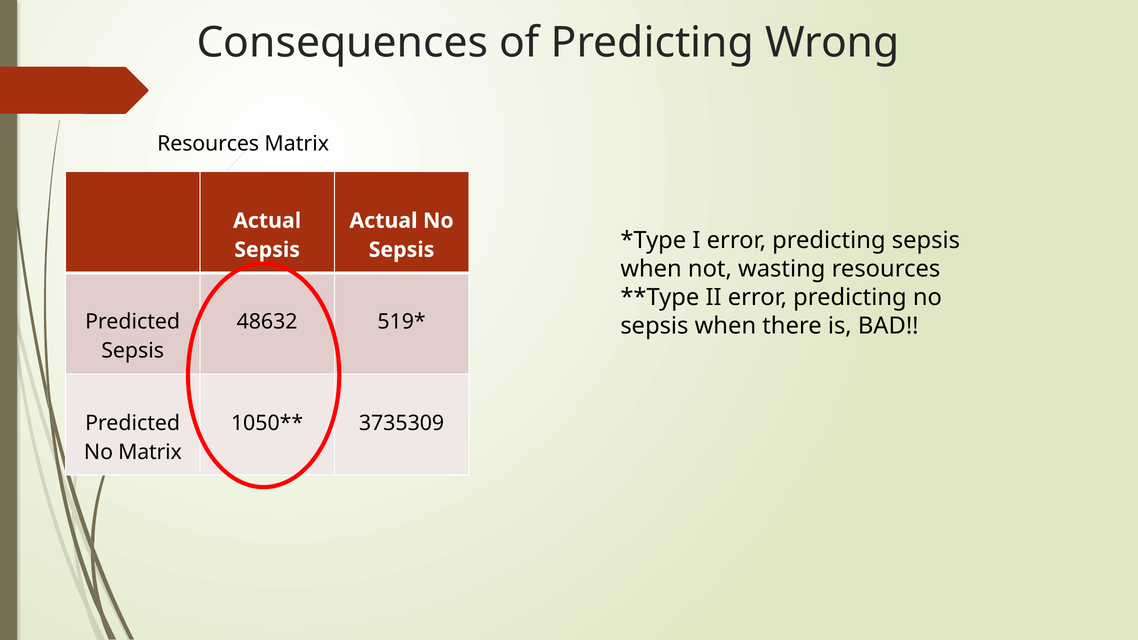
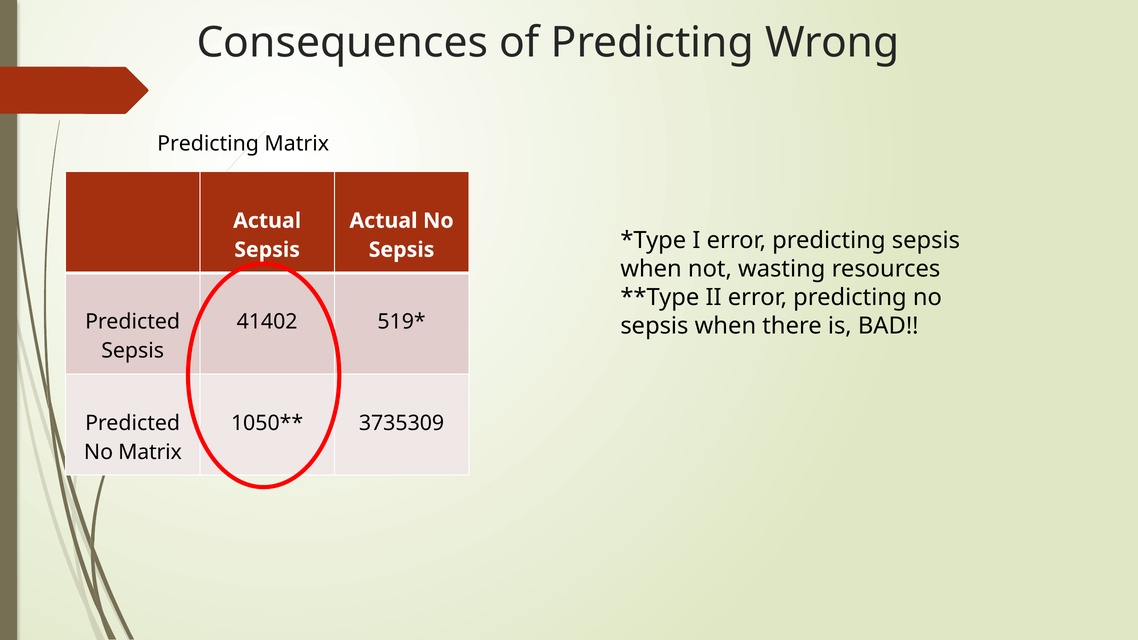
Resources: Resources -> Predicting (208, 144)
48632: 48632 -> 41402 (267, 322)
